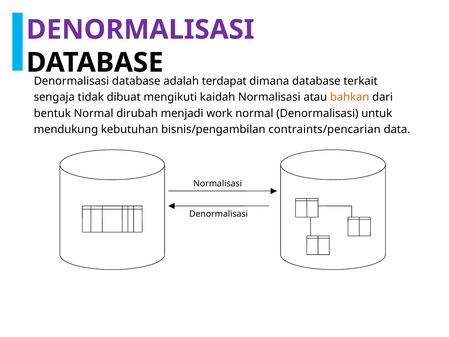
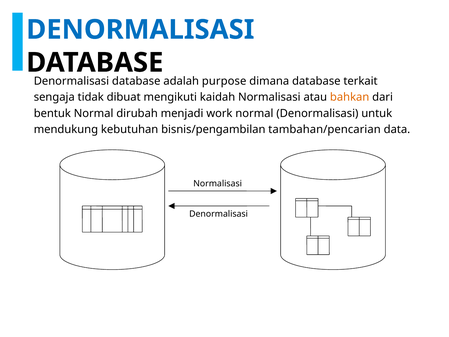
DENORMALISASI colour: purple -> blue (140, 30)
terdapat: terdapat -> purpose (224, 81)
contraints/pencarian: contraints/pencarian -> tambahan/pencarian (325, 129)
